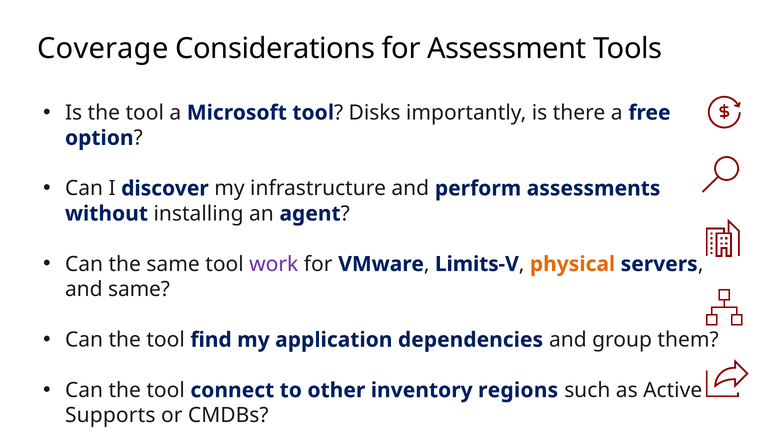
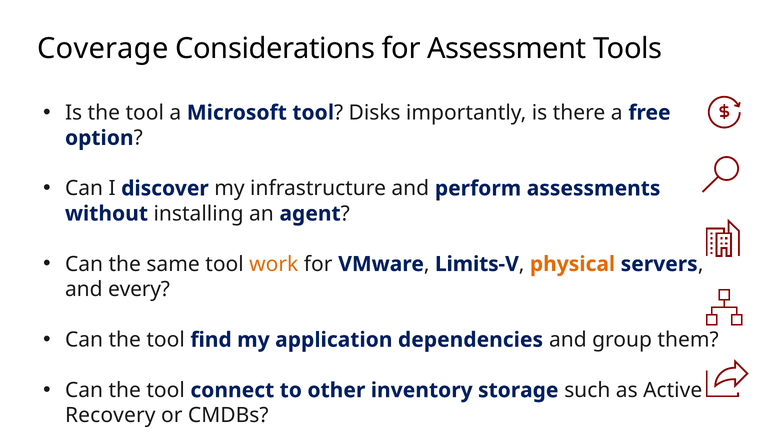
work colour: purple -> orange (274, 264)
and same: same -> every (139, 289)
regions: regions -> storage (518, 390)
Supports: Supports -> Recovery (110, 415)
